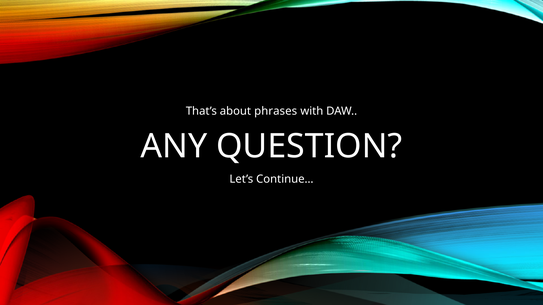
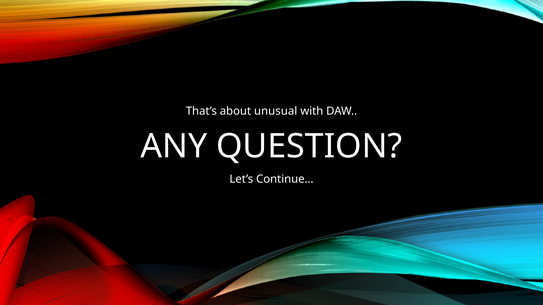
phrases: phrases -> unusual (276, 111)
